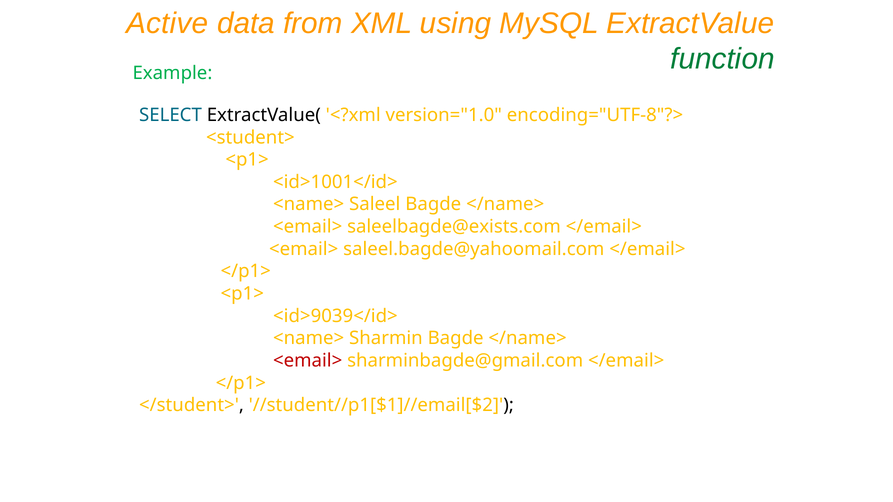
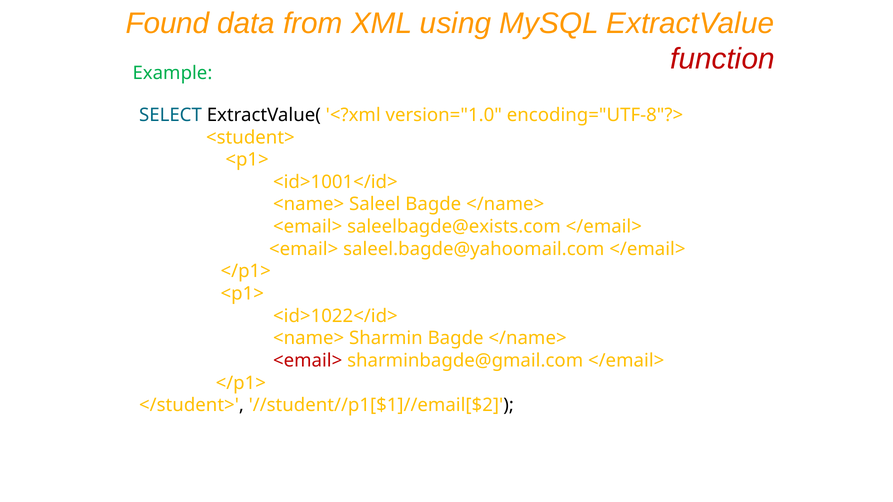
Active: Active -> Found (167, 23)
function colour: green -> red (723, 59)
<id>9039</id>: <id>9039</id> -> <id>1022</id> (335, 316)
